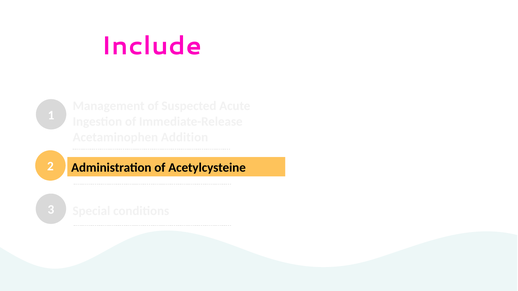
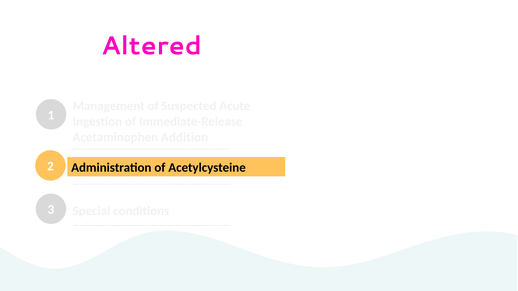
Include: Include -> Altered (152, 46)
